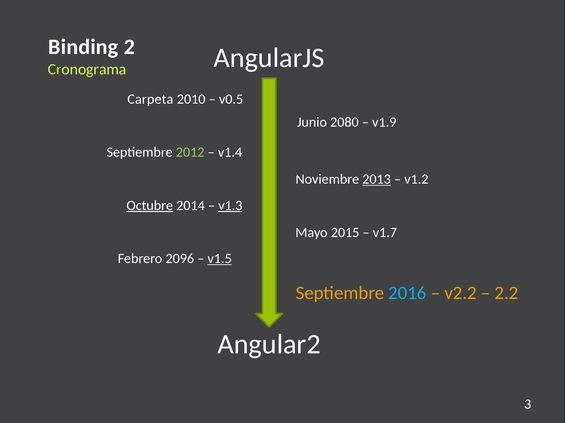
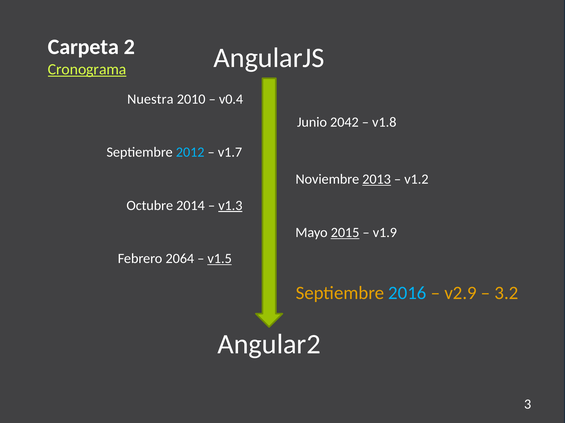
Binding: Binding -> Carpeta (83, 47)
Cronograma underline: none -> present (87, 69)
Carpeta: Carpeta -> Nuestra (150, 100)
v0.5: v0.5 -> v0.4 (231, 100)
2080: 2080 -> 2042 (344, 122)
v1.9: v1.9 -> v1.8 (384, 122)
2012 colour: light green -> light blue (190, 152)
v1.4: v1.4 -> v1.7 (230, 152)
Octubre underline: present -> none (150, 206)
2015 underline: none -> present (345, 233)
v1.7: v1.7 -> v1.9 (385, 233)
2096: 2096 -> 2064 (180, 259)
v2.2: v2.2 -> v2.9 (460, 293)
2.2: 2.2 -> 3.2 (507, 293)
